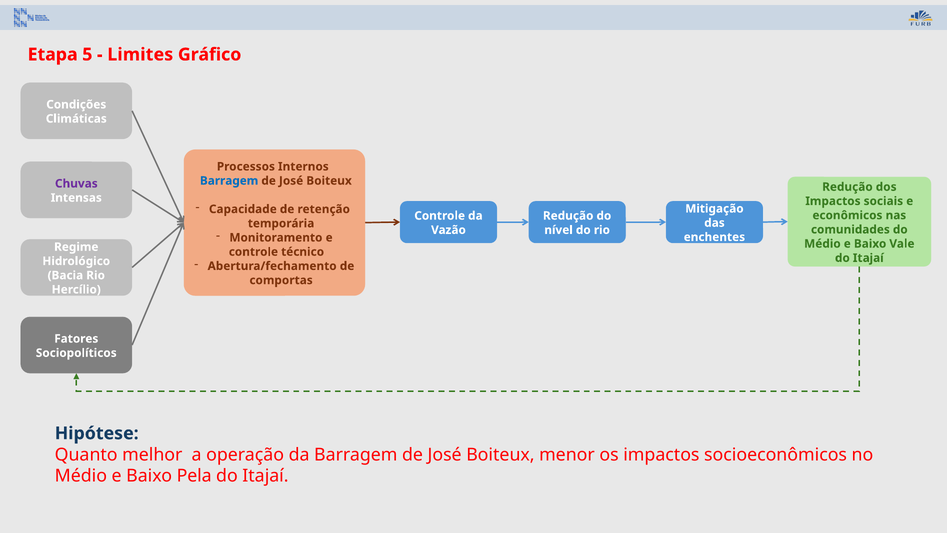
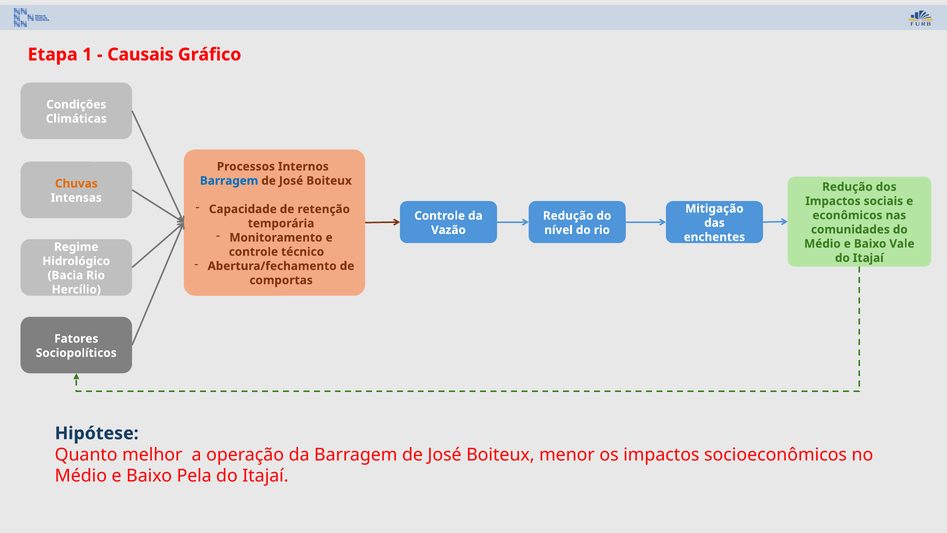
5: 5 -> 1 (87, 55)
Limites: Limites -> Causais (140, 55)
Chuvas colour: purple -> orange (76, 184)
